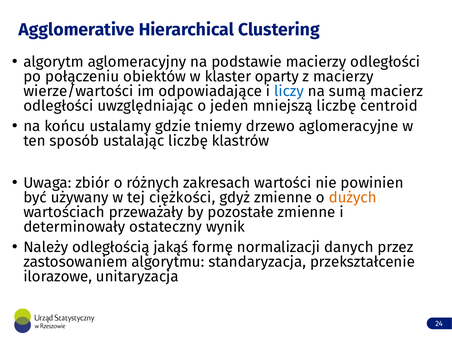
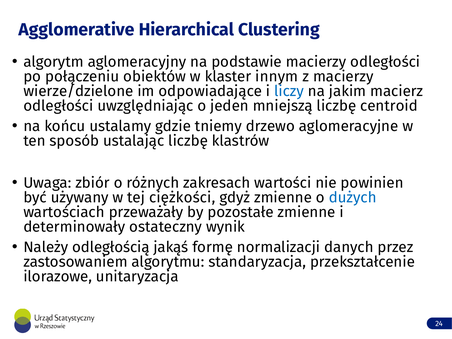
oparty: oparty -> innym (277, 77)
wierze/wartości: wierze/wartości -> wierze/dzielone (78, 91)
sumą: sumą -> jakim (348, 91)
dużych colour: orange -> blue (353, 198)
